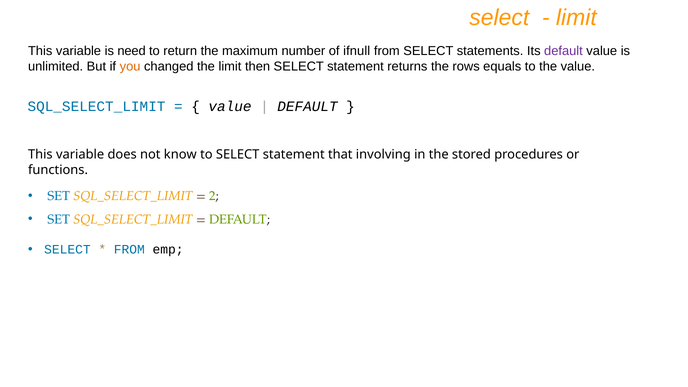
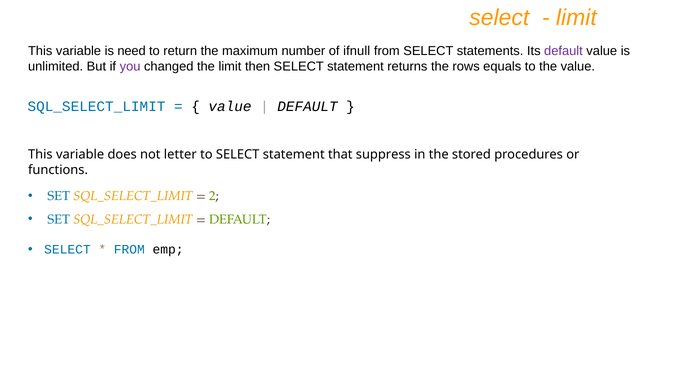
you colour: orange -> purple (130, 66)
know: know -> letter (180, 154)
involving: involving -> suppress (383, 154)
